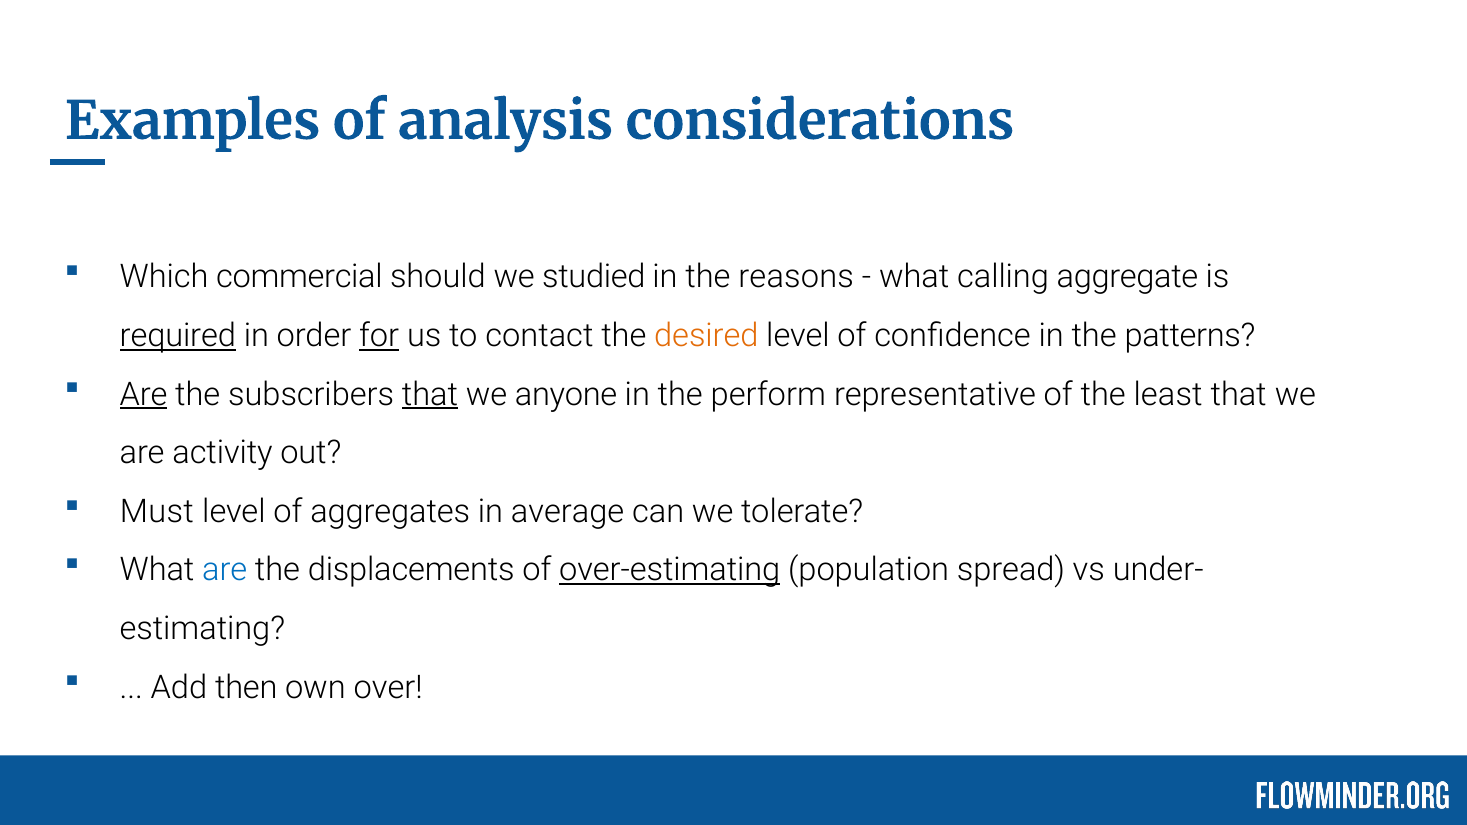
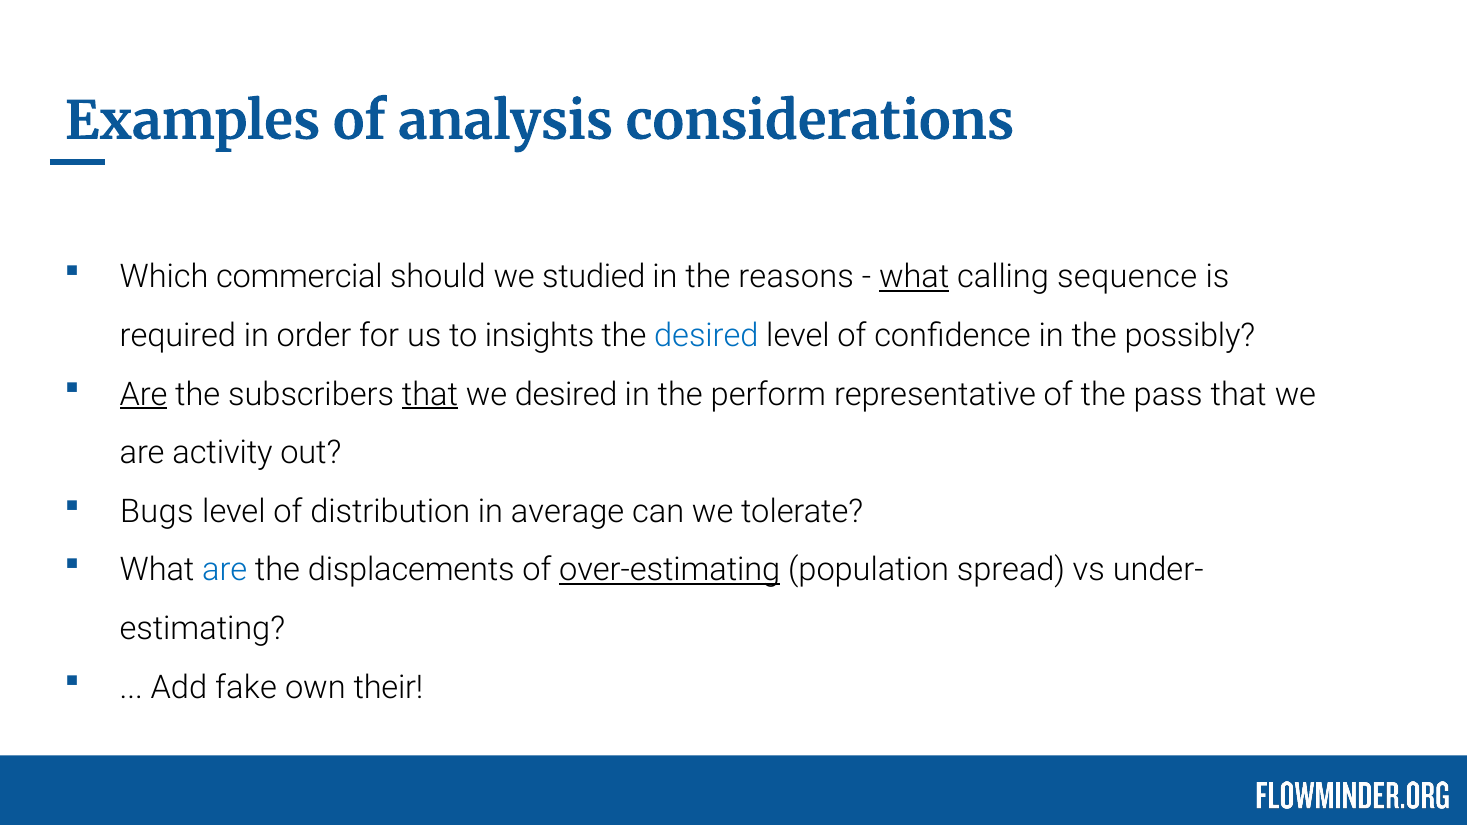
what underline: none -> present (914, 277)
aggregate: aggregate -> sequence (1127, 277)
required underline: present -> none (178, 336)
for underline: present -> none (379, 336)
contact: contact -> insights (540, 336)
desired colour: orange -> blue (706, 336)
patterns: patterns -> possibly (1190, 336)
we anyone: anyone -> desired (566, 394)
least: least -> pass (1168, 394)
Must: Must -> Bugs (157, 512)
aggregates: aggregates -> distribution (390, 512)
then: then -> fake (246, 688)
over: over -> their (388, 688)
